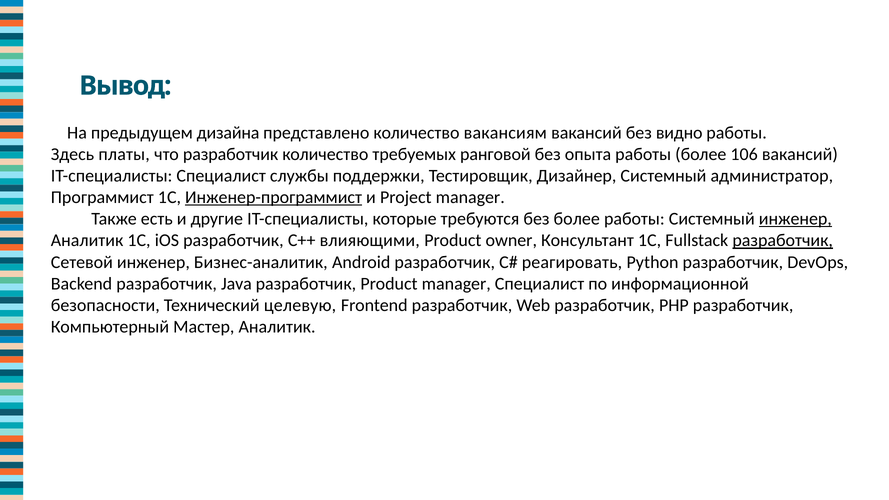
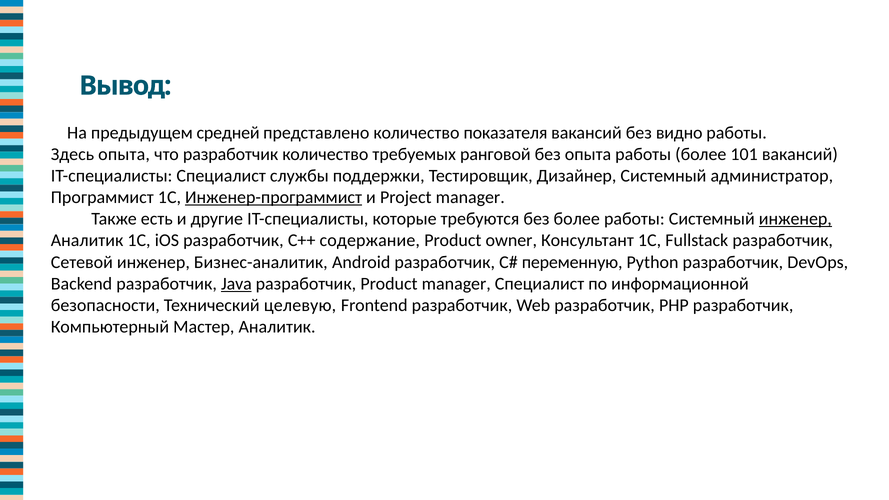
дизайна: дизайна -> средней (228, 133)
вакансиям: вакансиям -> показателя (505, 133)
Здесь платы: платы -> опыта (124, 154)
106: 106 -> 101 (744, 154)
влияющими: влияющими -> содержание (370, 241)
разработчик underline: present -> none (783, 241)
реагировать: реагировать -> переменную (572, 262)
Java underline: none -> present (236, 284)
